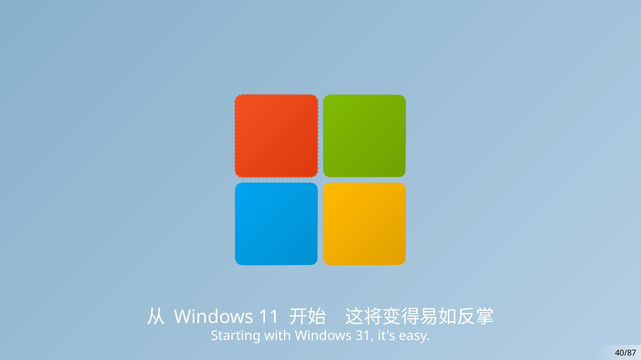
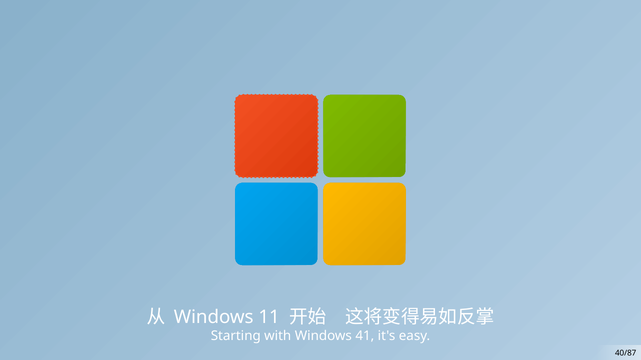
31: 31 -> 41 (365, 337)
